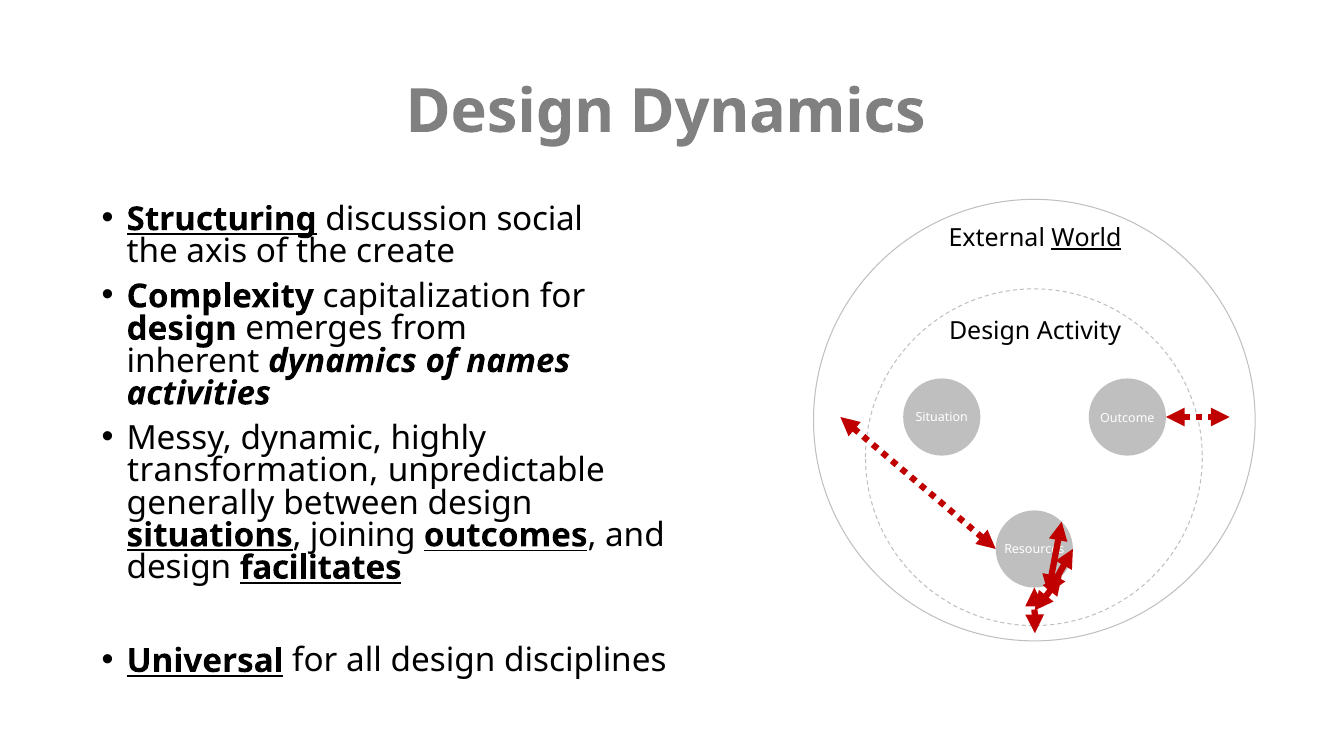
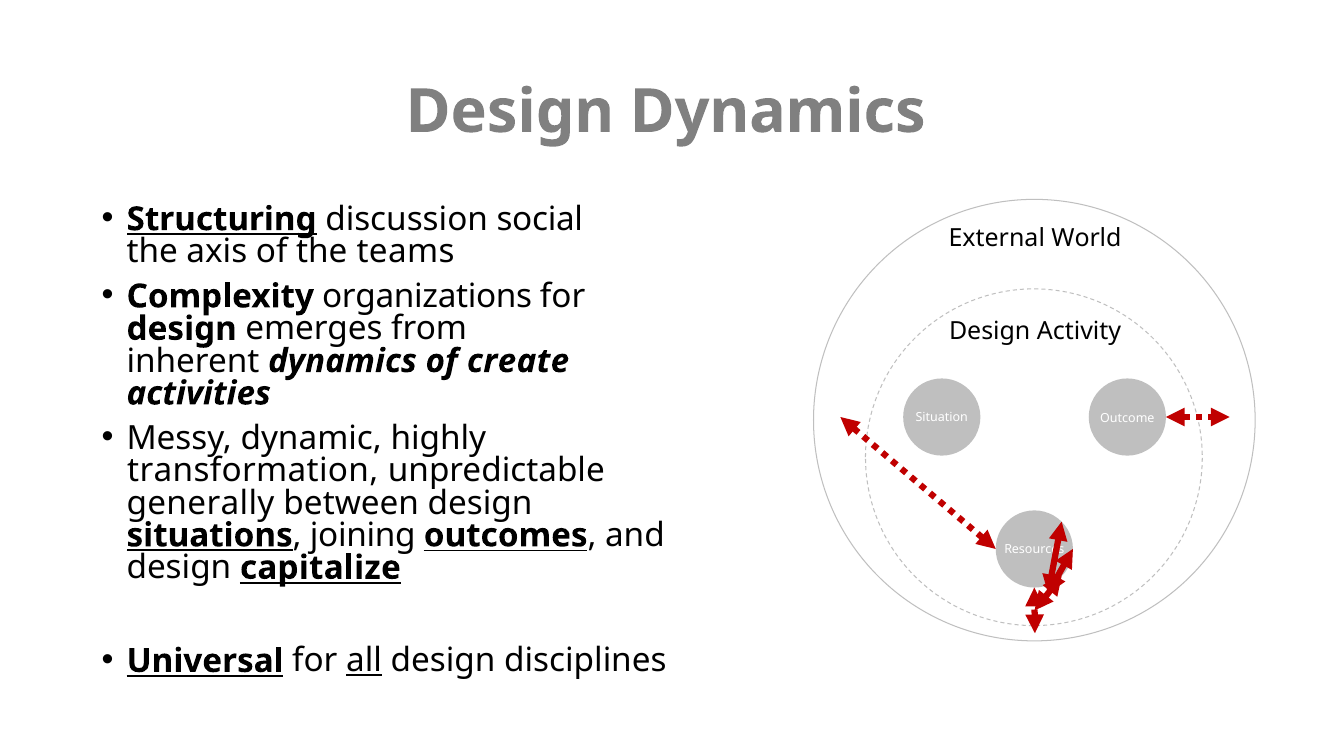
World underline: present -> none (1086, 238)
create: create -> teams (406, 252)
capitalization: capitalization -> organizations (427, 297)
names: names -> create (518, 361)
facilitates: facilitates -> capitalize (320, 568)
all underline: none -> present (364, 661)
